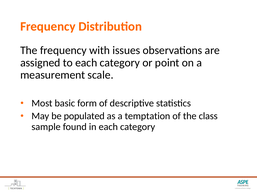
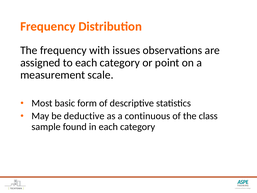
populated: populated -> deductive (84, 116)
temptation: temptation -> continuous (147, 116)
